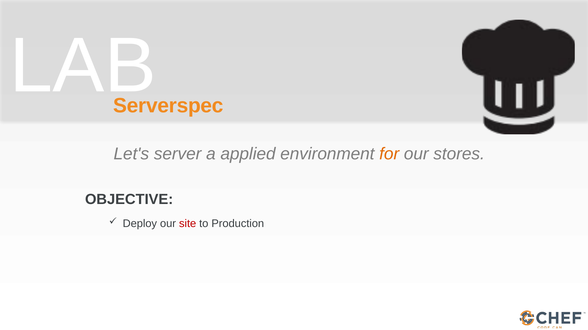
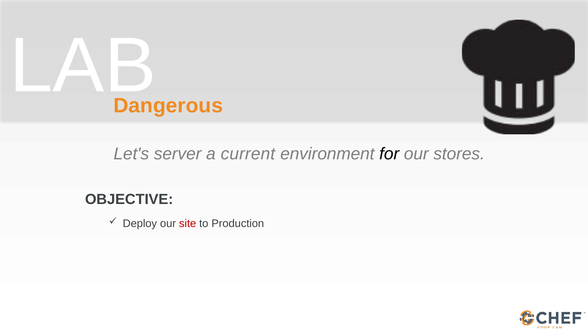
Serverspec: Serverspec -> Dangerous (168, 106)
applied: applied -> current (248, 154)
for colour: orange -> black (389, 154)
